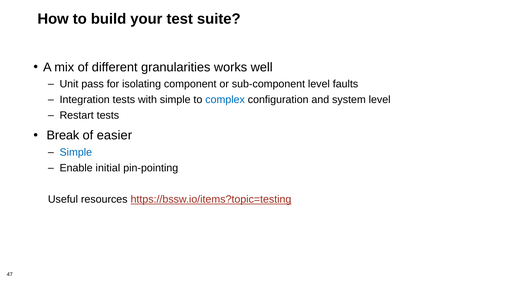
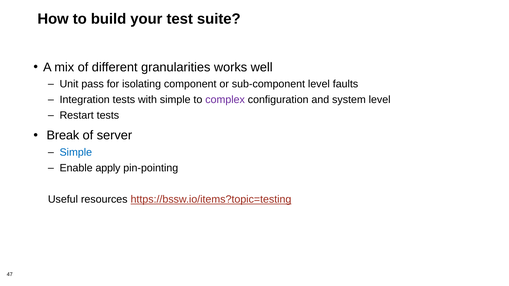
complex colour: blue -> purple (225, 100)
easier: easier -> server (114, 136)
initial: initial -> apply (108, 168)
